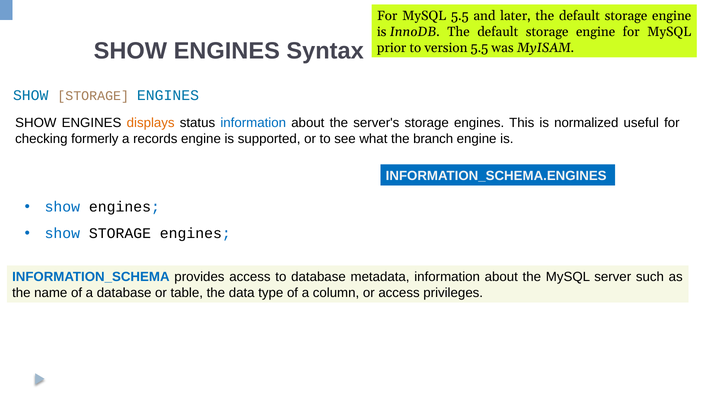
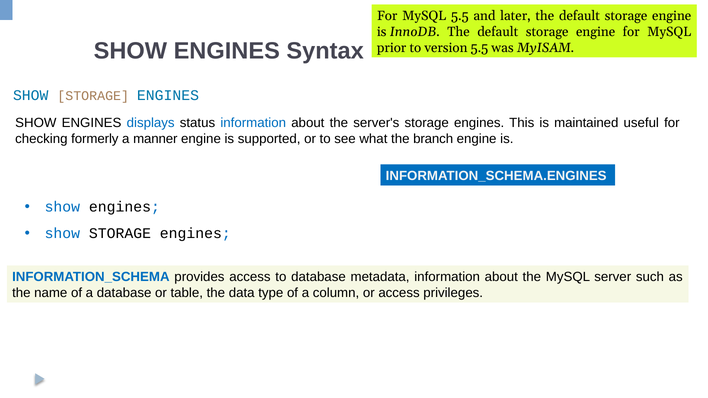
displays colour: orange -> blue (151, 123)
normalized: normalized -> maintained (586, 123)
records: records -> manner (155, 139)
